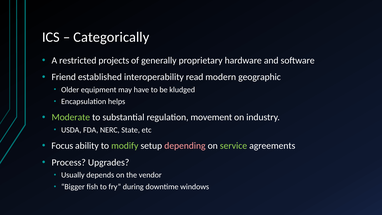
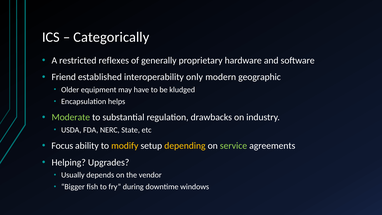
projects: projects -> reflexes (114, 60)
read: read -> only (194, 77)
movement: movement -> drawbacks (211, 117)
modify colour: light green -> yellow (125, 146)
depending colour: pink -> yellow (185, 146)
Process: Process -> Helping (69, 162)
